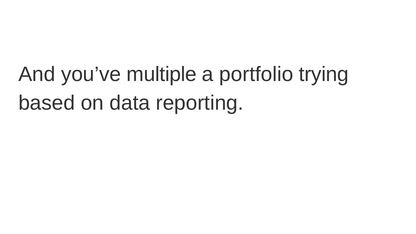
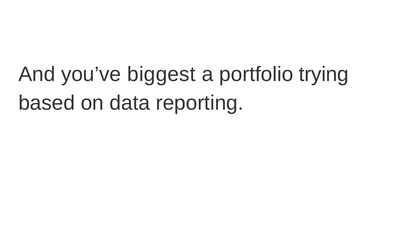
multiple: multiple -> biggest (161, 74)
